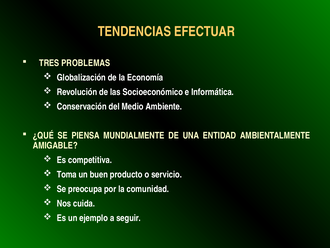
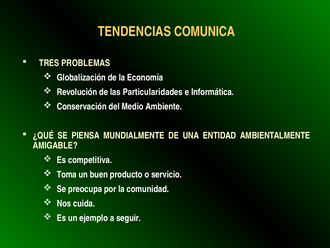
EFECTUAR: EFECTUAR -> COMUNICA (205, 32)
Socioeconómico: Socioeconómico -> Particularidades (153, 92)
